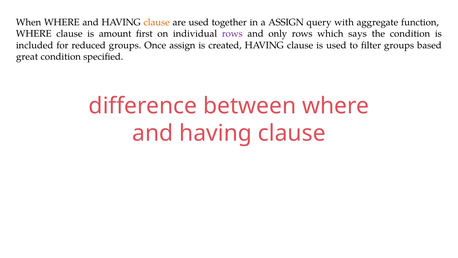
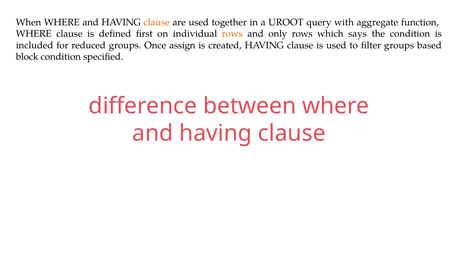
a ASSIGN: ASSIGN -> UROOT (286, 22)
amount: amount -> defined (115, 34)
rows colour: purple -> orange (232, 34)
great: great -> block (27, 57)
